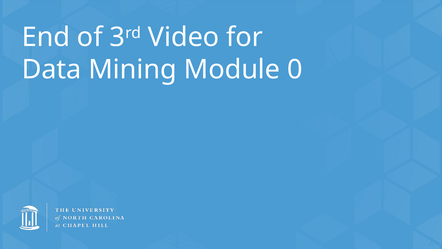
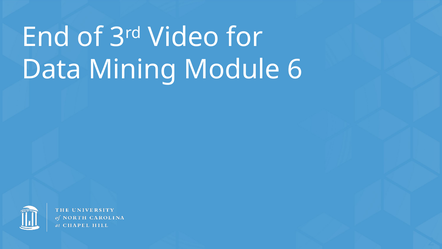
0: 0 -> 6 (295, 70)
